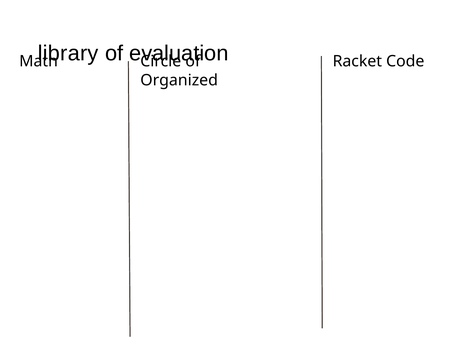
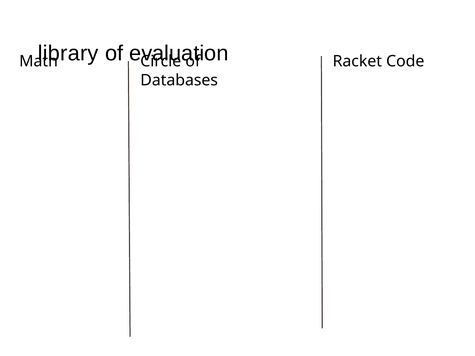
Organized: Organized -> Databases (179, 80)
